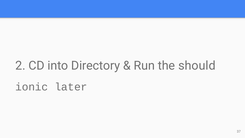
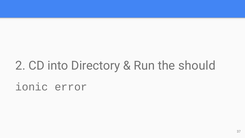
later: later -> error (71, 87)
